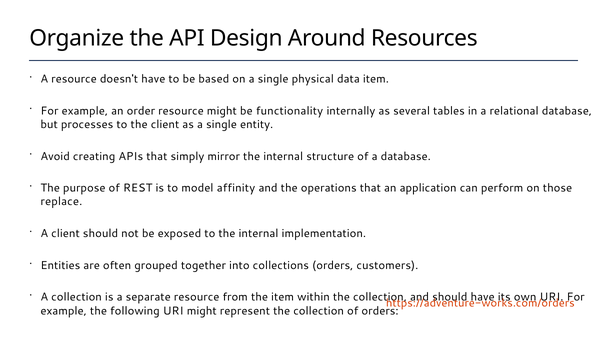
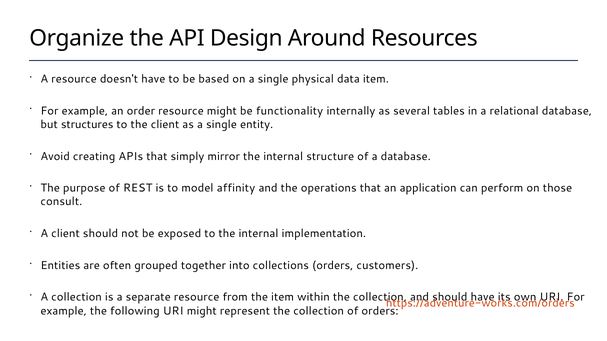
processes: processes -> structures (87, 125)
replace: replace -> consult (61, 202)
